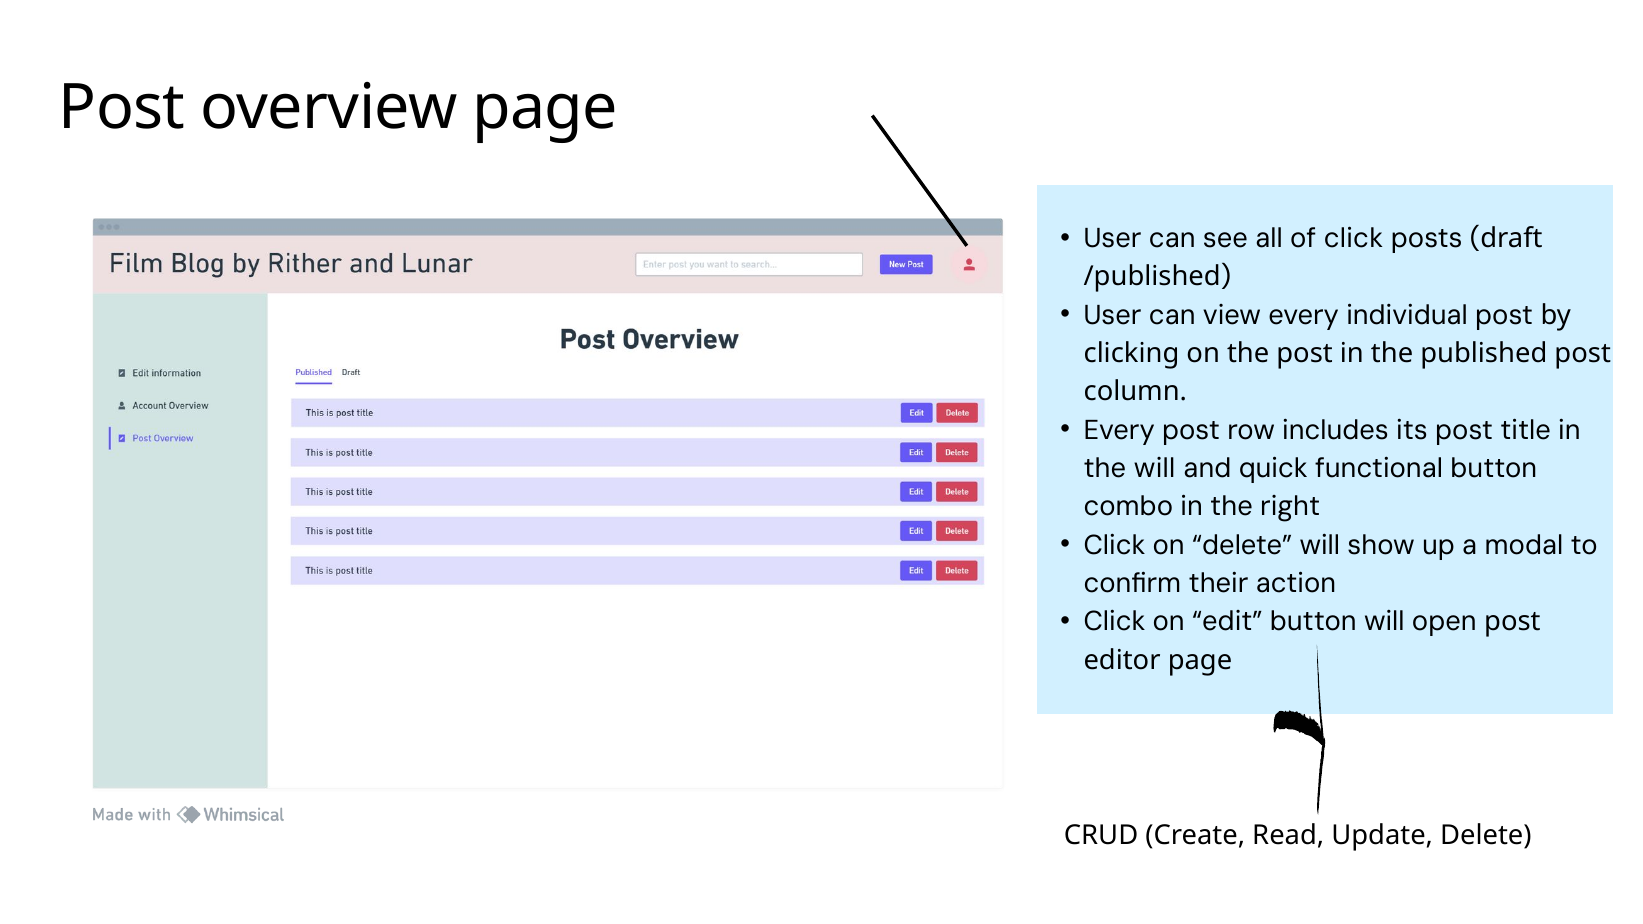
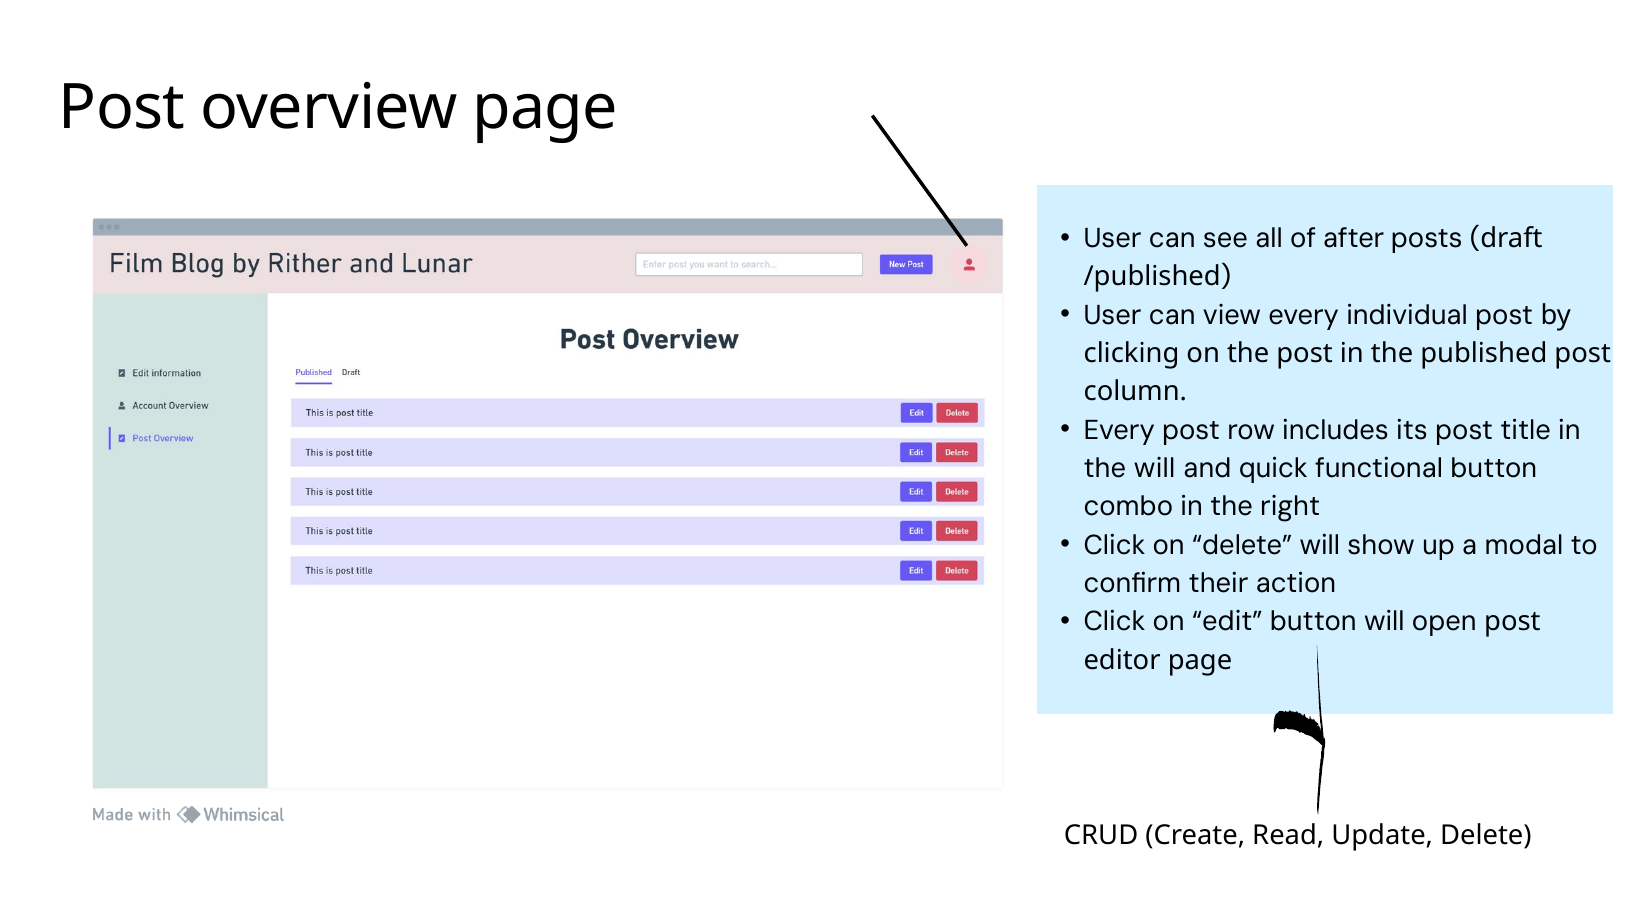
of click: click -> after (1354, 239)
